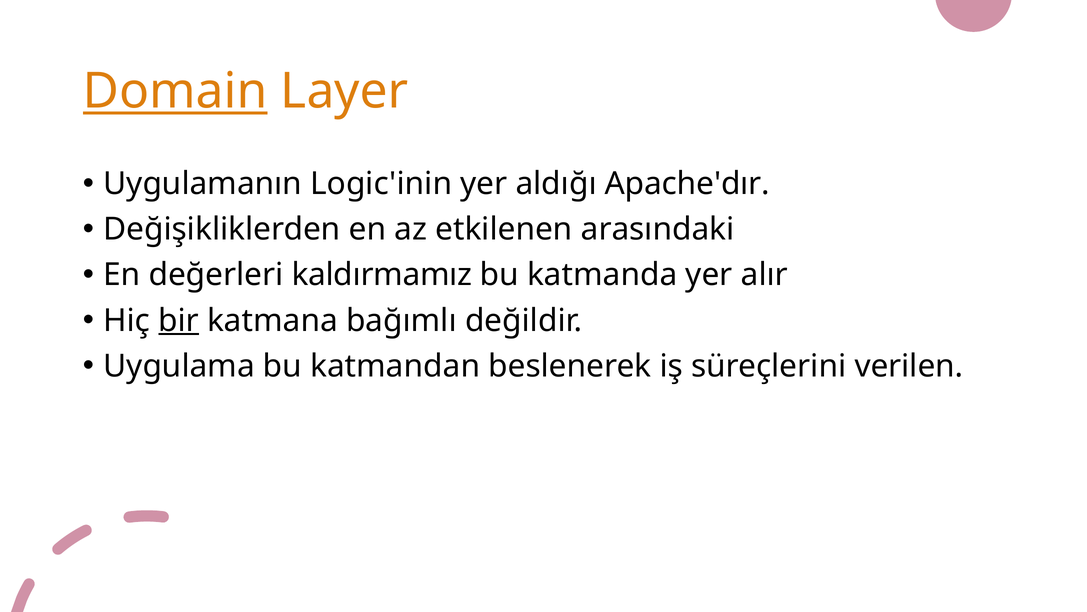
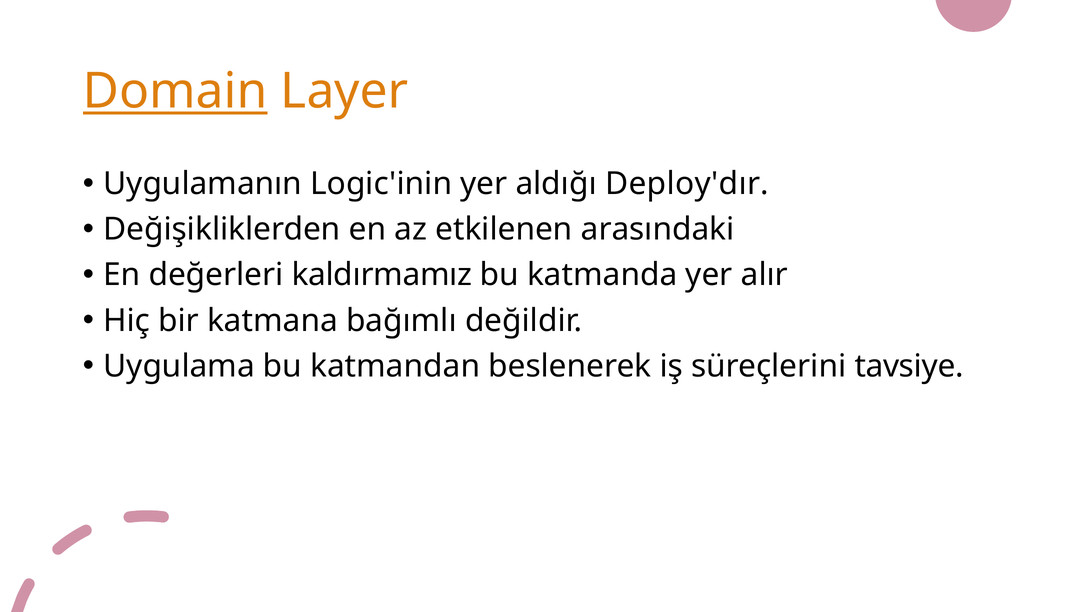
Apache'dır: Apache'dır -> Deploy'dır (687, 184)
bir underline: present -> none (179, 320)
verilen: verilen -> tavsiye (909, 366)
